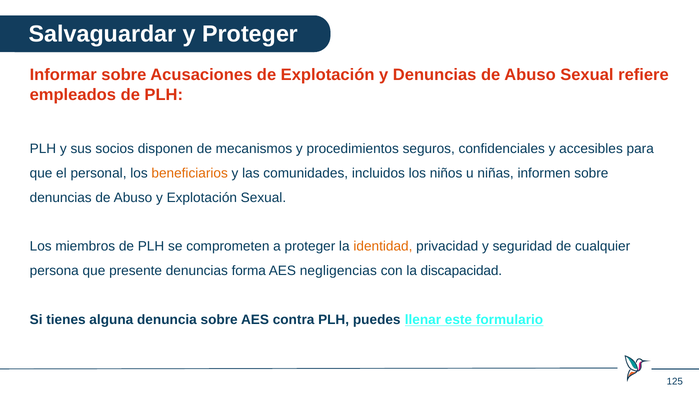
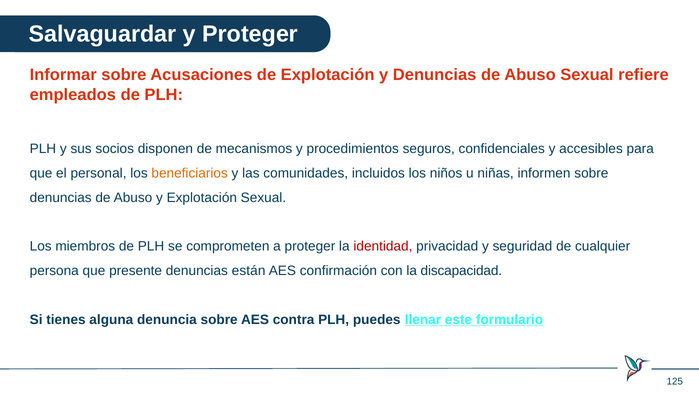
identidad colour: orange -> red (383, 247)
forma: forma -> están (249, 271)
negligencias: negligencias -> confirmación (338, 271)
